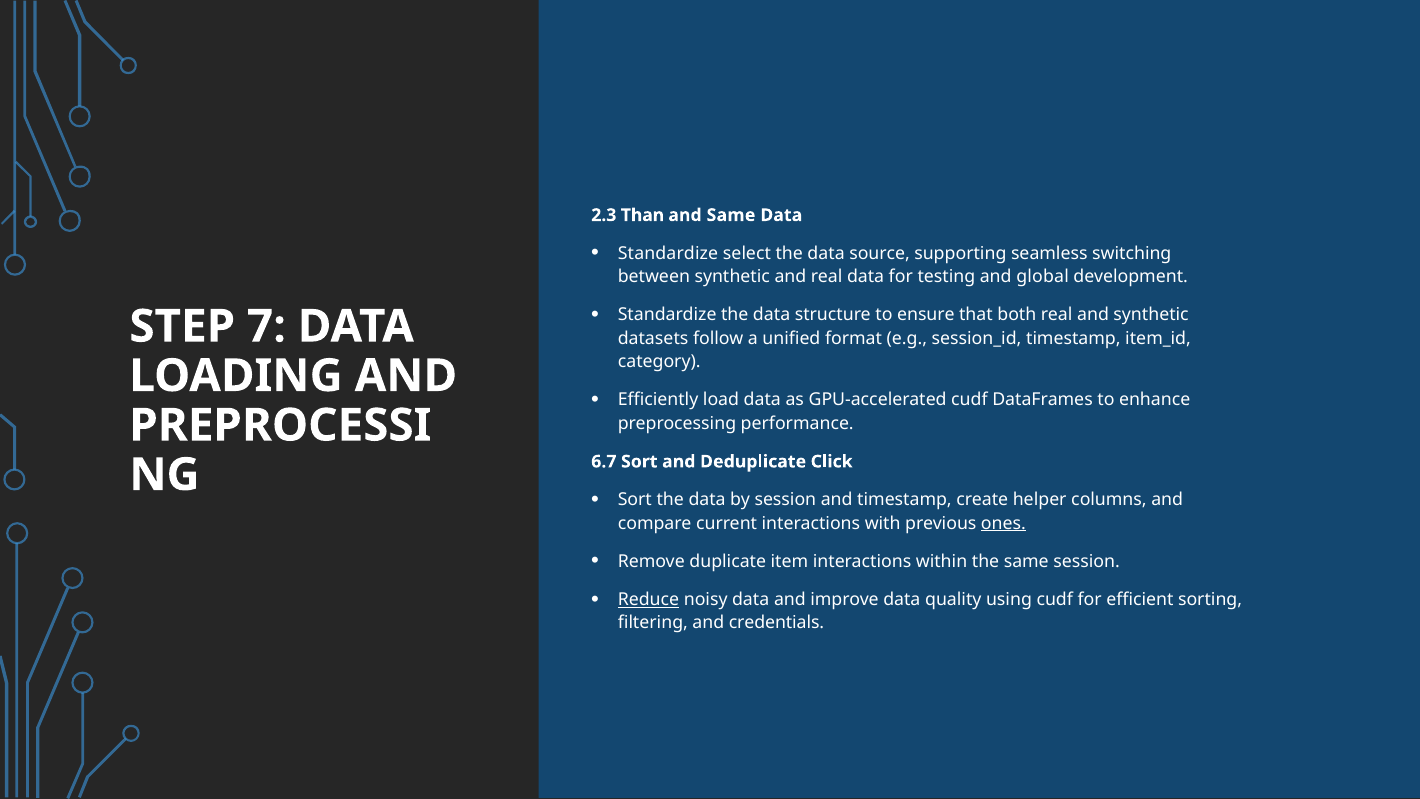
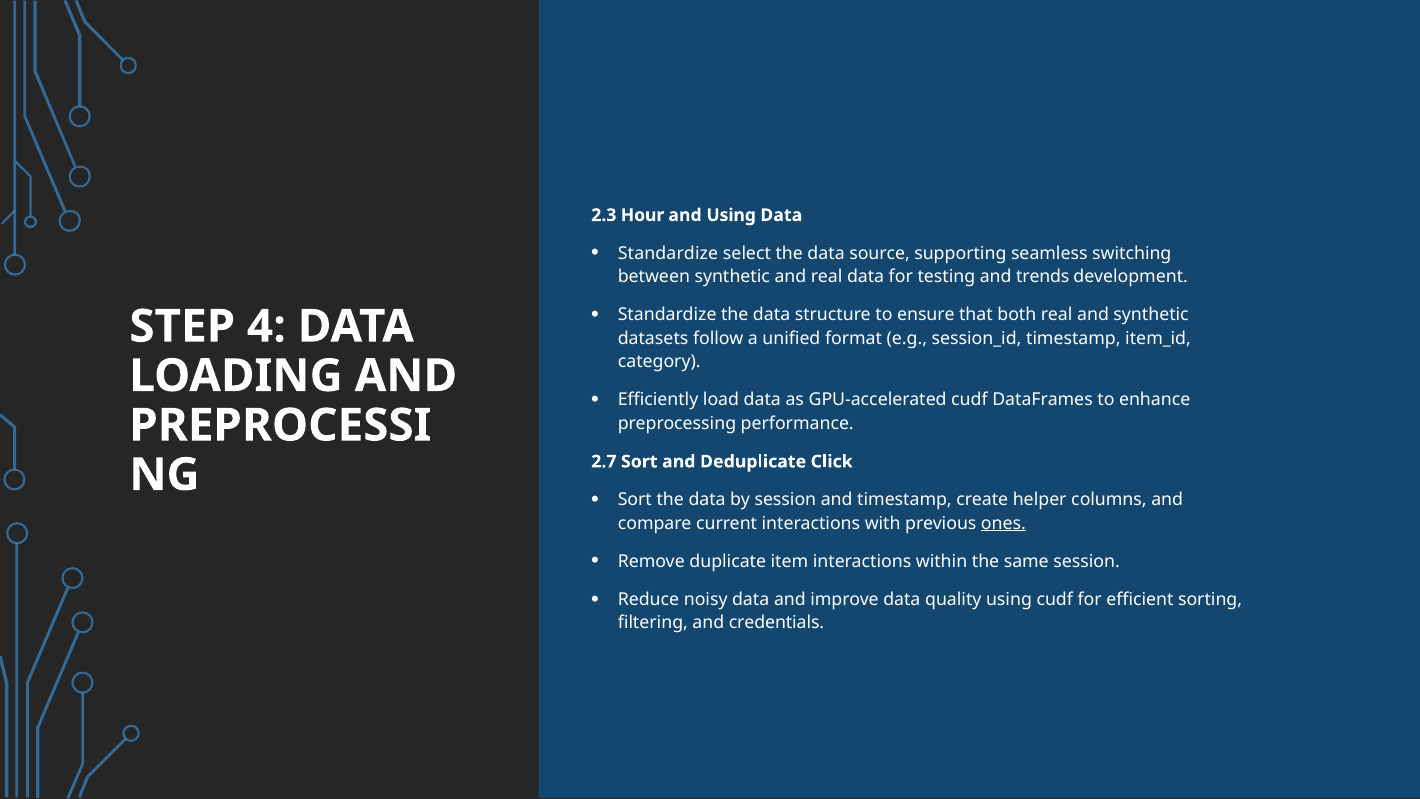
Than: Than -> Hour (642, 215)
and Same: Same -> Using (731, 215)
global: global -> trends (1043, 277)
7: 7 -> 4 (266, 326)
6.7: 6.7 -> 2.7 (604, 461)
Reduce underline: present -> none (648, 599)
